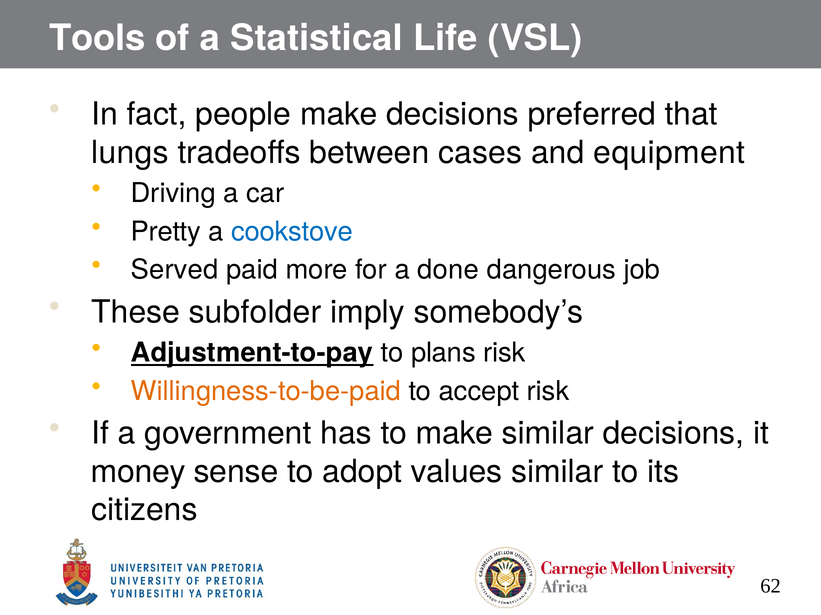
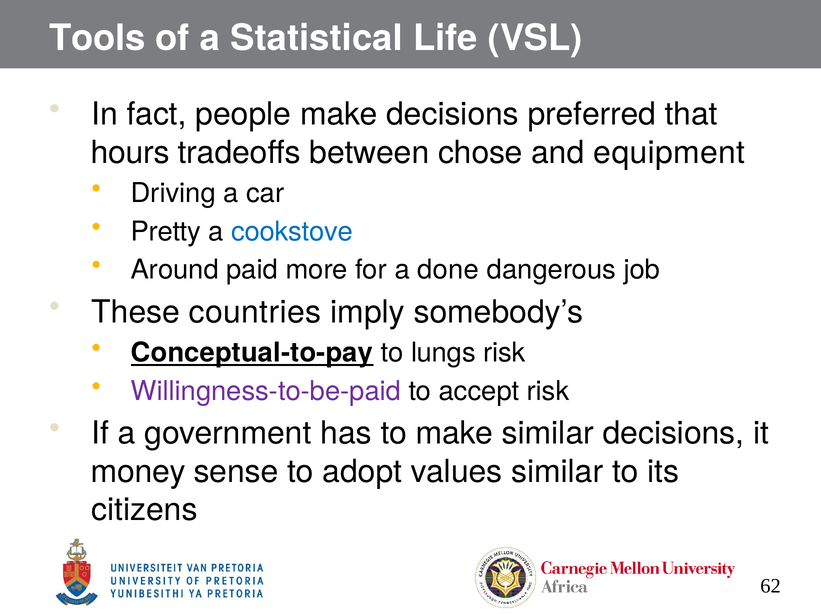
lungs: lungs -> hours (130, 153)
cases: cases -> chose (480, 153)
Served: Served -> Around (175, 270)
subfolder: subfolder -> countries (255, 312)
Adjustment-to-pay: Adjustment-to-pay -> Conceptual-to-pay (252, 353)
plans: plans -> lungs (443, 353)
Willingness-to-be-paid colour: orange -> purple (266, 391)
